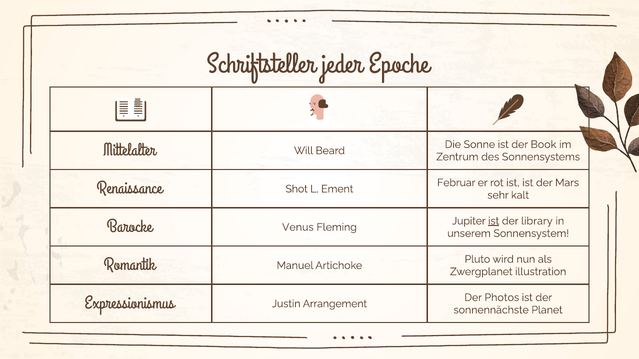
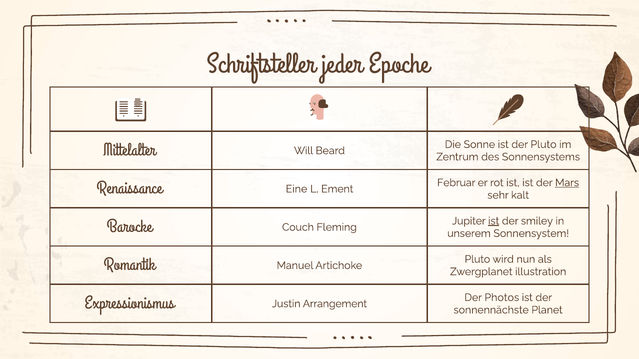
der Book: Book -> Pluto (544, 145)
Mars underline: none -> present (567, 183)
Shot: Shot -> Eine (296, 189)
library: library -> smiley (537, 221)
Venus: Venus -> Couch (298, 227)
